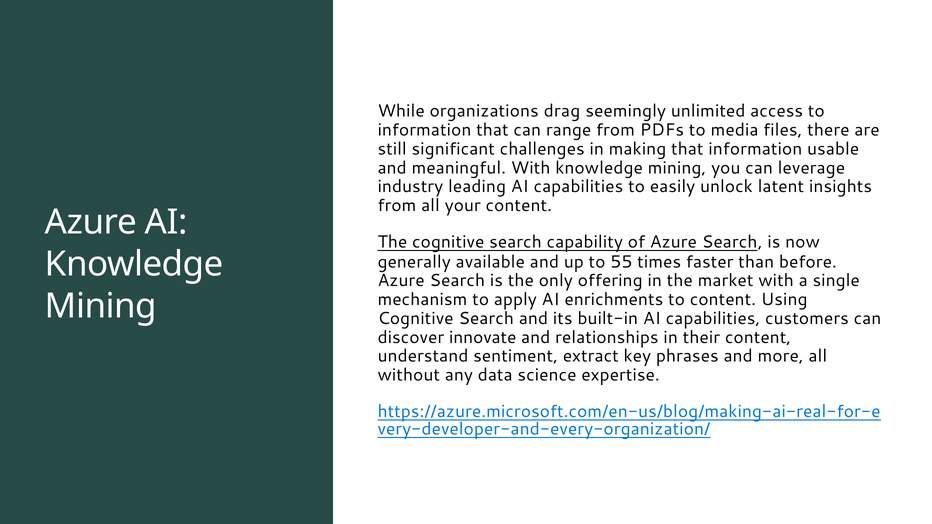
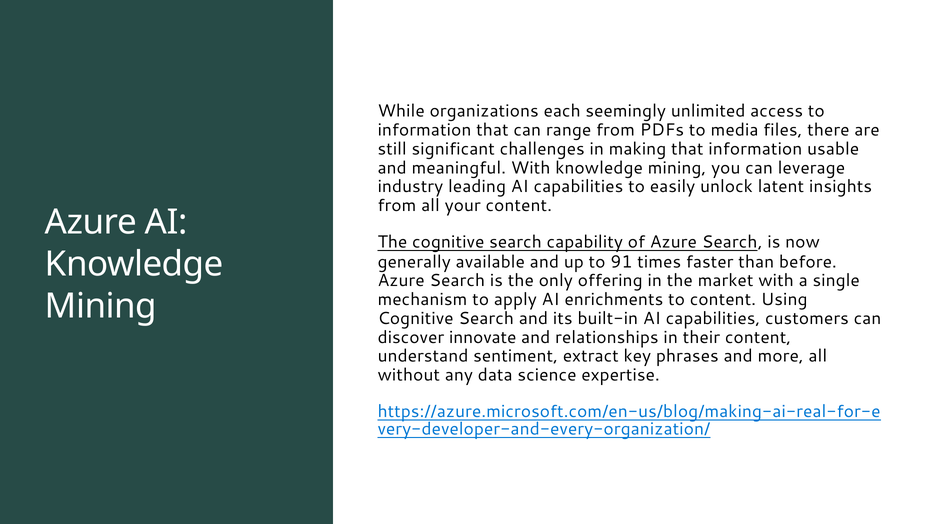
drag: drag -> each (562, 111)
55: 55 -> 91 (621, 262)
